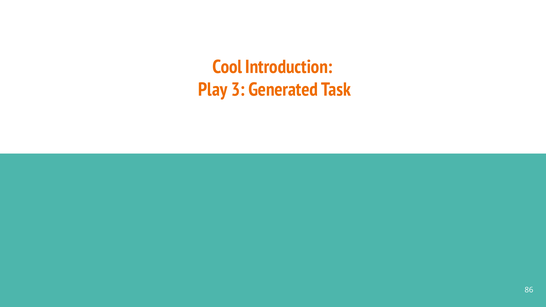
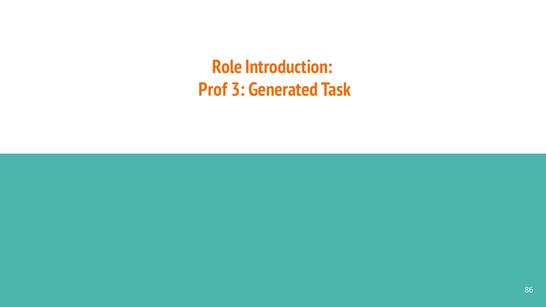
Cool: Cool -> Role (227, 67)
Play: Play -> Prof (213, 90)
